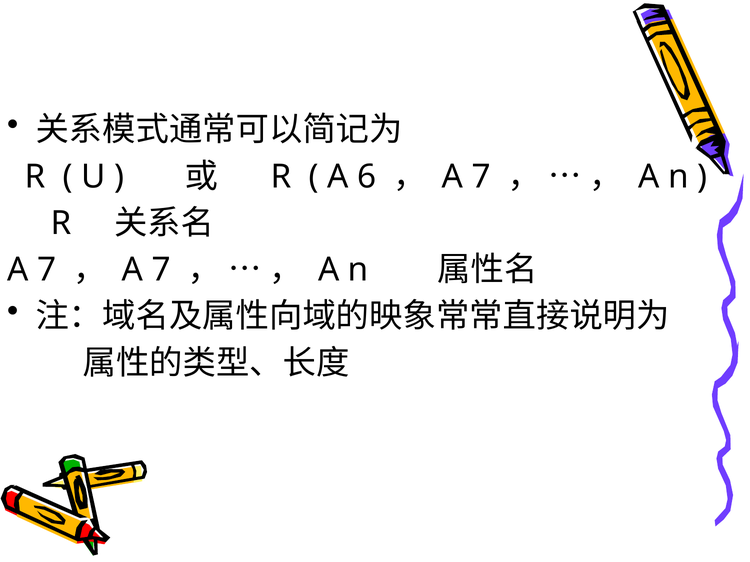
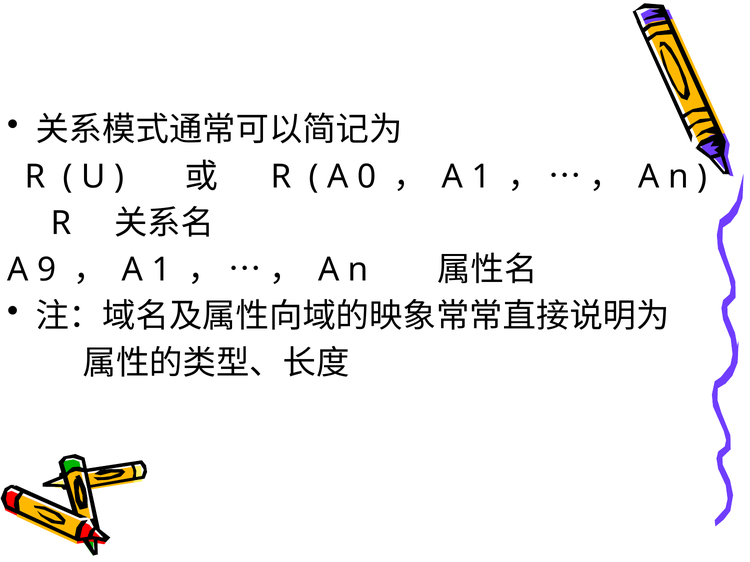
6: 6 -> 0 (367, 177)
7: 7 -> 1 (481, 177)
7: 7 -> 9 (47, 270)
7: 7 -> 1 (161, 270)
